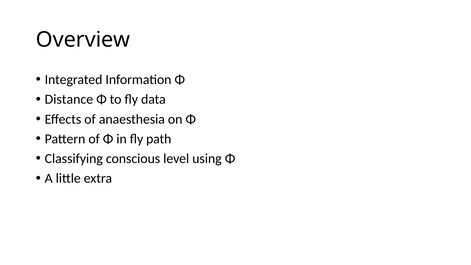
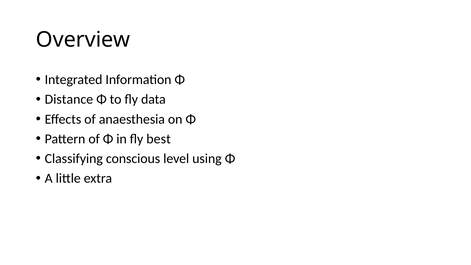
path: path -> best (159, 139)
